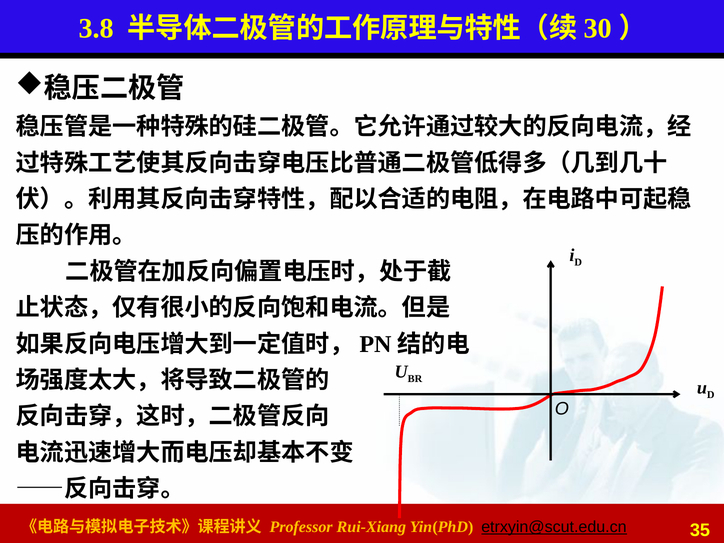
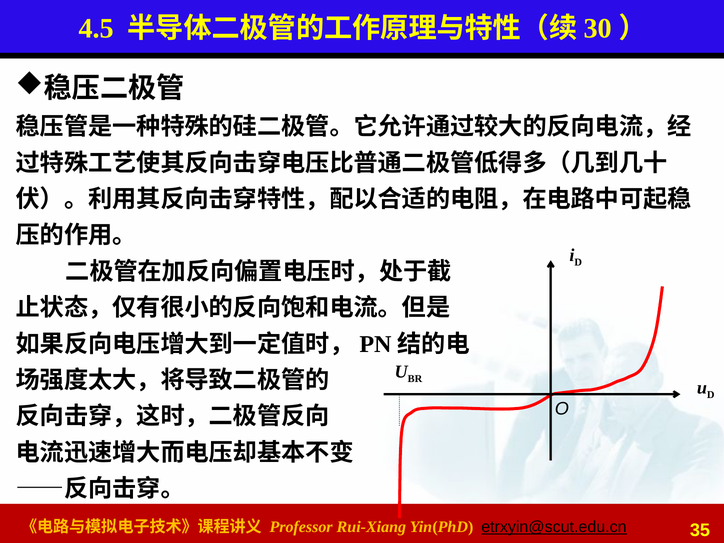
3.8: 3.8 -> 4.5 (96, 28)
